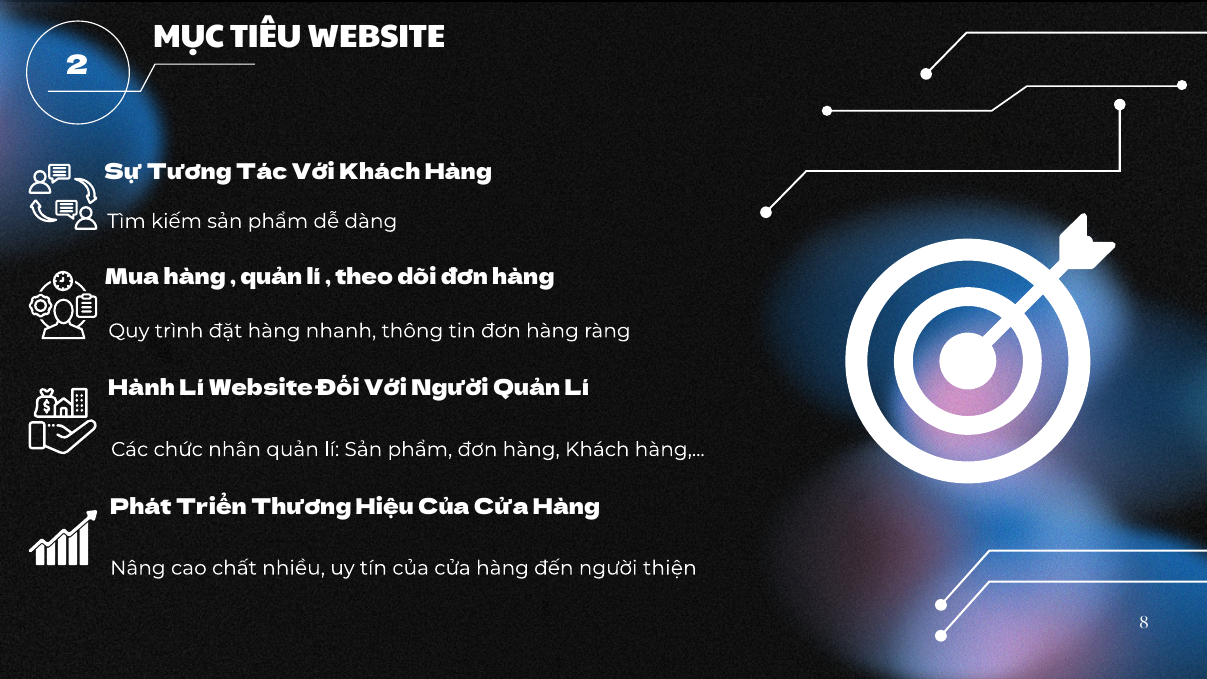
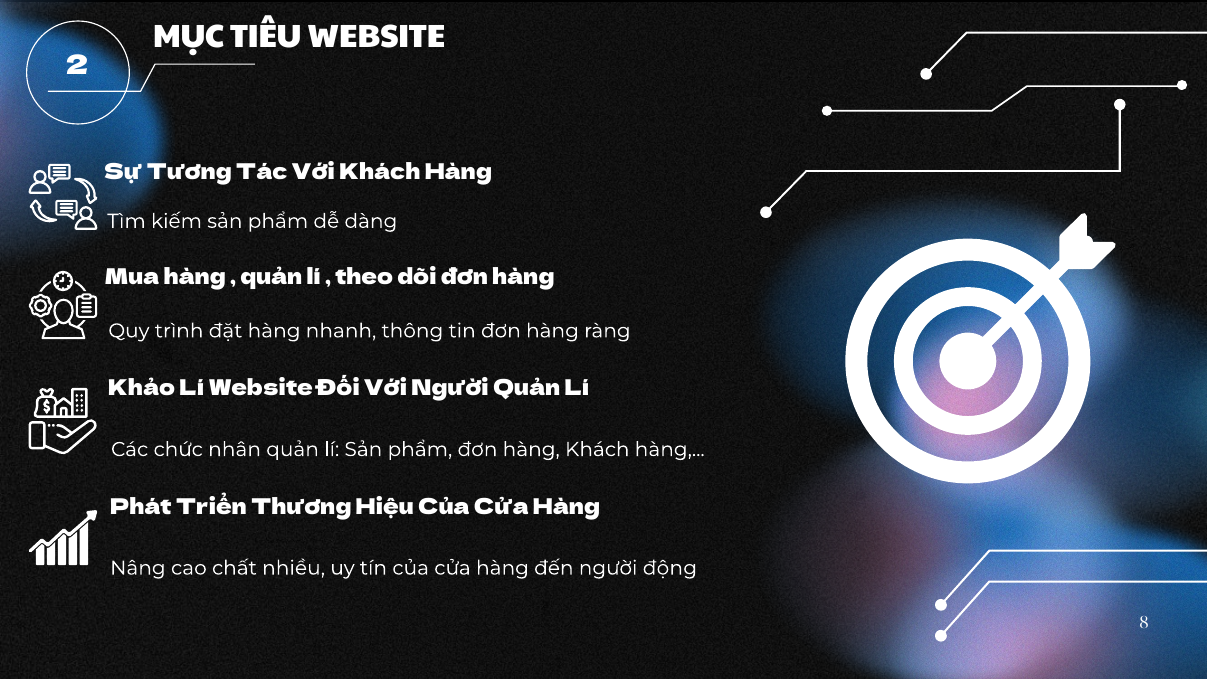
Hành: Hành -> Khảo (142, 389)
thiện: thiện -> động (670, 568)
